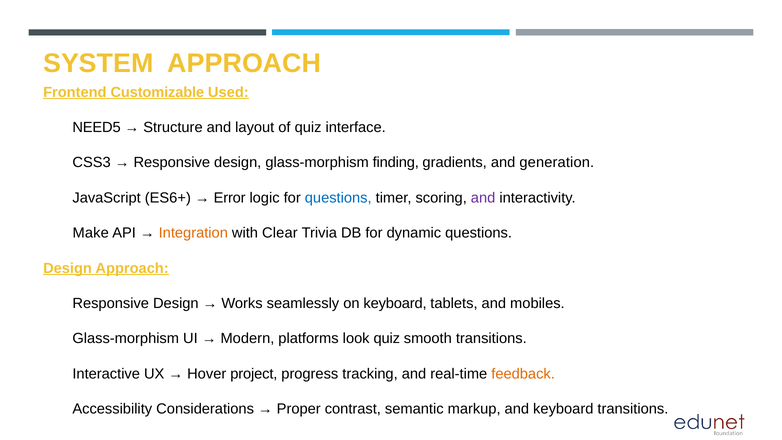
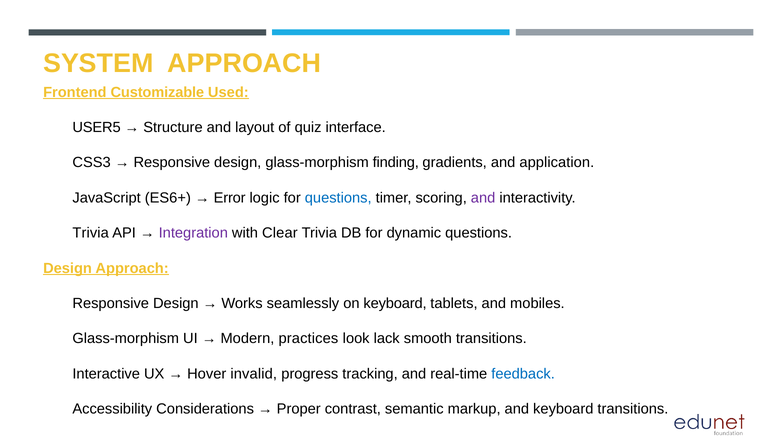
NEED5: NEED5 -> USER5 (97, 127)
generation: generation -> application (557, 163)
Make: Make -> Trivia (91, 233)
Integration colour: orange -> purple (193, 233)
platforms: platforms -> practices (308, 338)
look quiz: quiz -> lack (387, 338)
project: project -> invalid (254, 374)
feedback colour: orange -> blue (523, 374)
